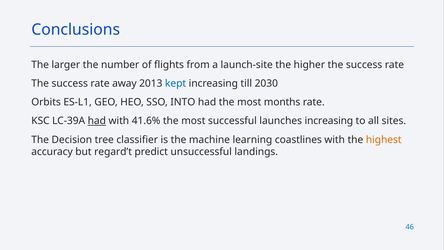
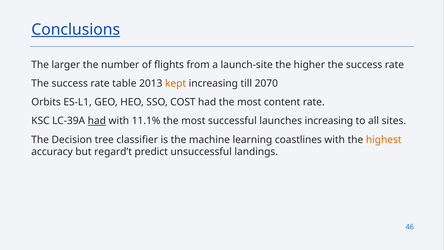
Conclusions underline: none -> present (76, 30)
away: away -> table (124, 83)
kept colour: blue -> orange (176, 83)
2030: 2030 -> 2070 (266, 83)
INTO: INTO -> COST (183, 102)
months: months -> content (282, 102)
41.6%: 41.6% -> 11.1% (146, 121)
